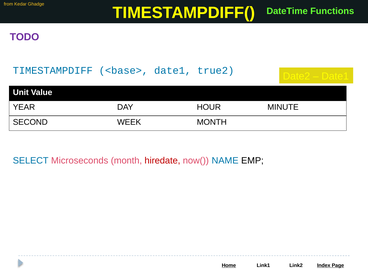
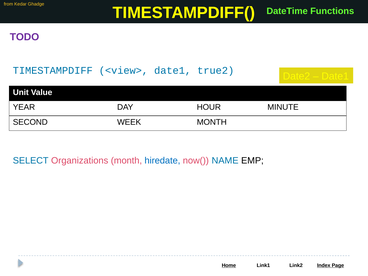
<base>: <base> -> <view> (123, 70)
Microseconds: Microseconds -> Organizations (80, 161)
hiredate colour: red -> blue (162, 161)
